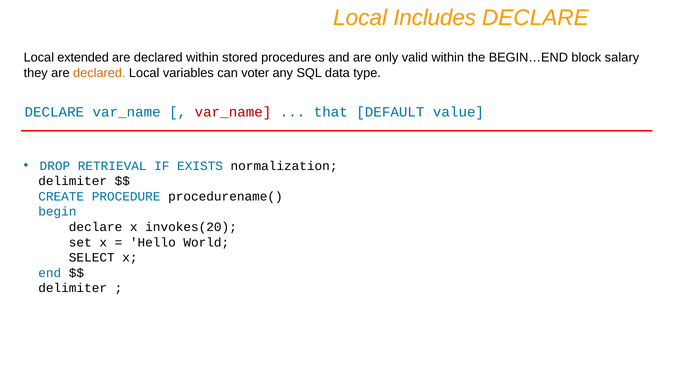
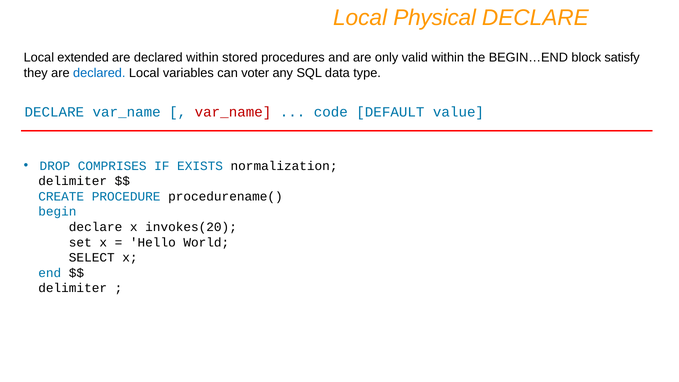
Includes: Includes -> Physical (435, 18)
salary: salary -> satisfy (622, 58)
declared colour: orange -> blue (99, 73)
that: that -> code (331, 112)
RETRIEVAL: RETRIEVAL -> COMPRISES (112, 166)
